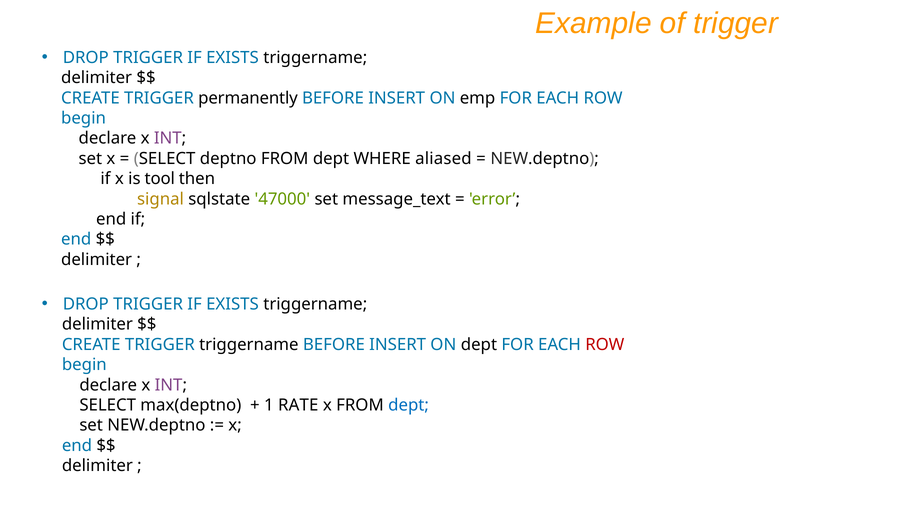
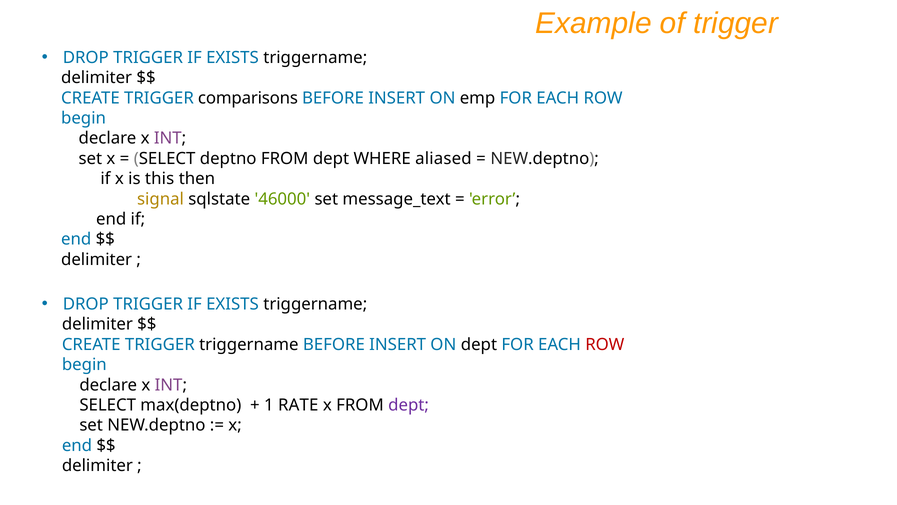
permanently: permanently -> comparisons (248, 98)
tool: tool -> this (160, 179)
47000: 47000 -> 46000 (282, 199)
dept colour: blue -> purple (409, 405)
